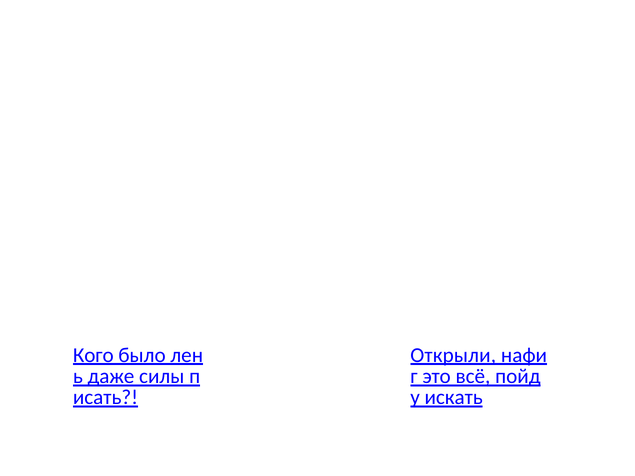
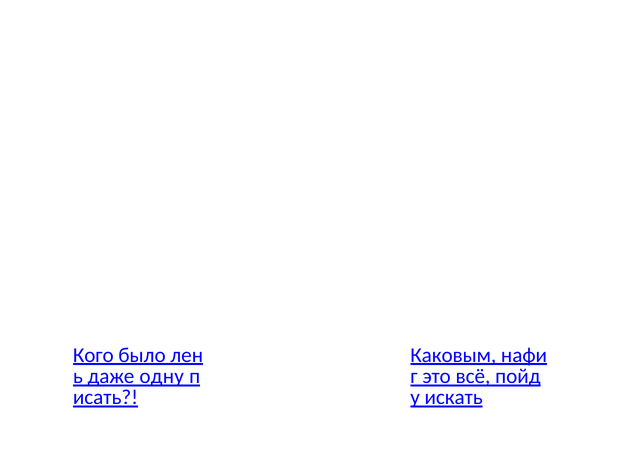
Открыли: Открыли -> Каковым (453, 355)
силы: силы -> одну (162, 376)
